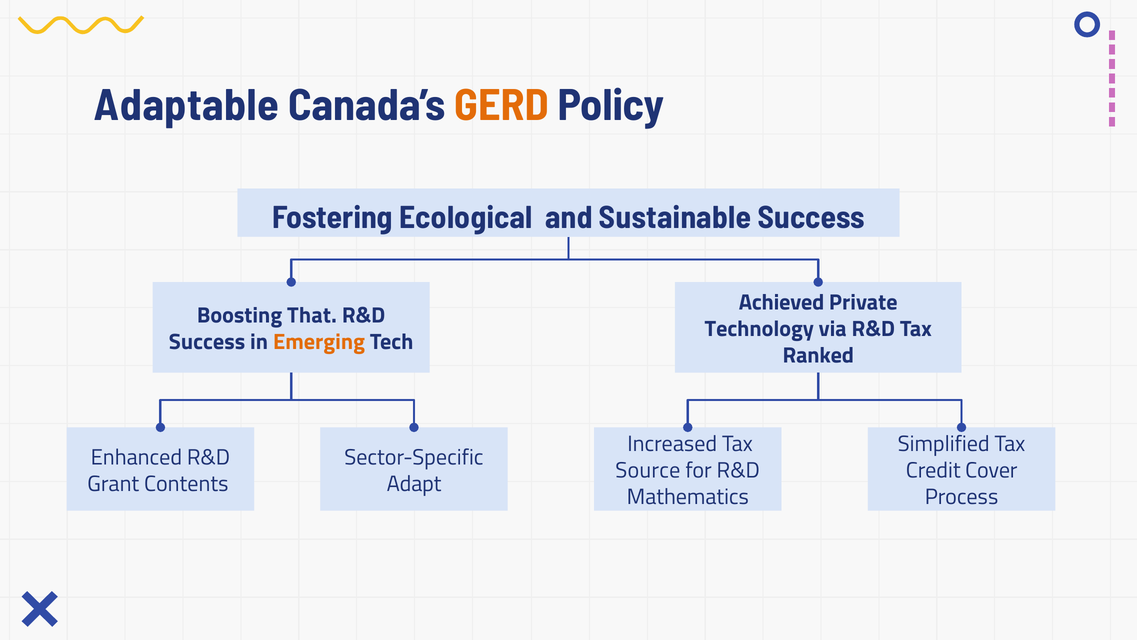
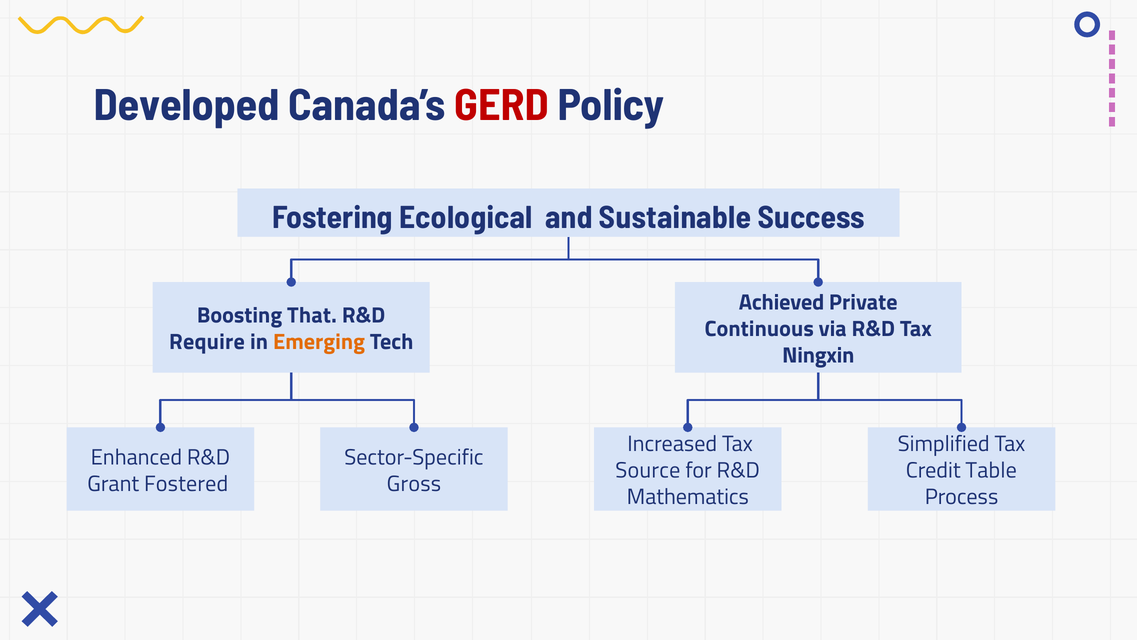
Adaptable: Adaptable -> Developed (187, 106)
GERD colour: orange -> red (502, 106)
Technology: Technology -> Continuous (759, 329)
Success: Success -> Require (207, 342)
Ranked: Ranked -> Ningxin (818, 355)
Cover: Cover -> Table (991, 470)
Contents: Contents -> Fostered (186, 484)
Adapt: Adapt -> Gross (414, 484)
